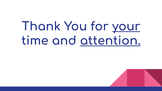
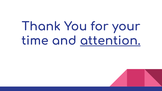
your underline: present -> none (126, 27)
